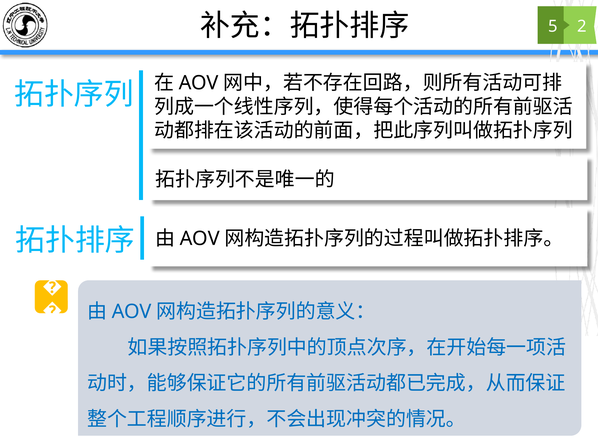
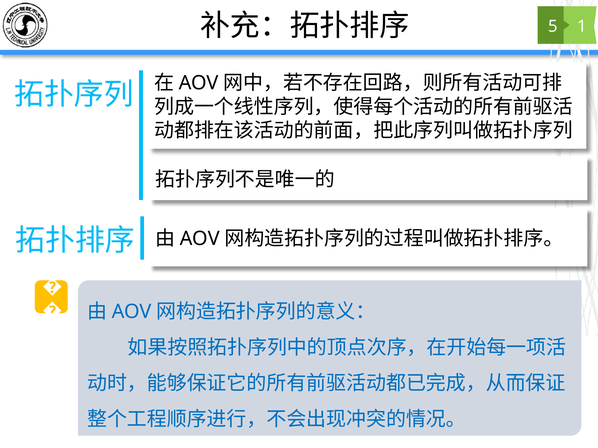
2: 2 -> 1 (582, 26)
